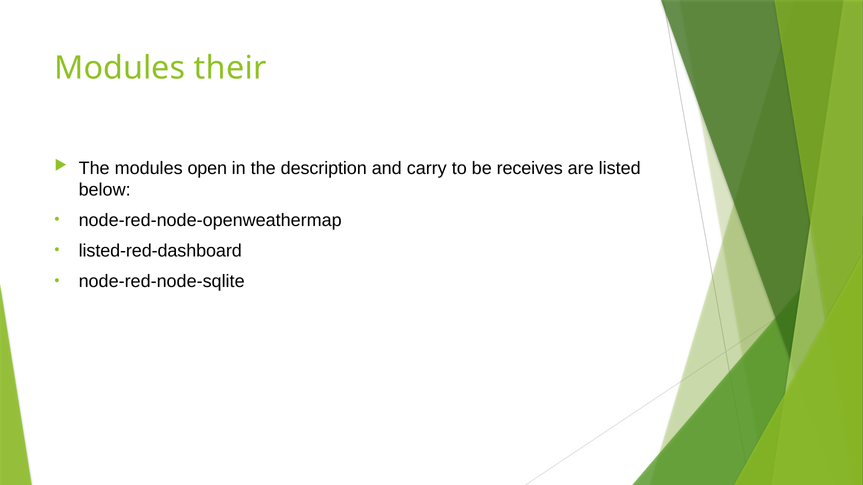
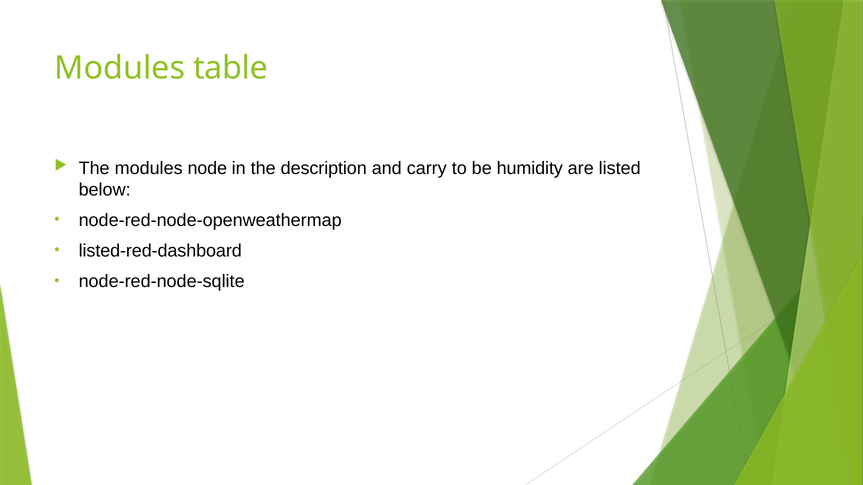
their: their -> table (231, 68)
open: open -> node (207, 168)
receives: receives -> humidity (530, 168)
